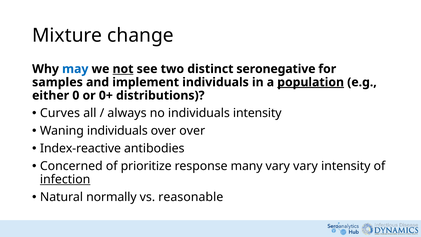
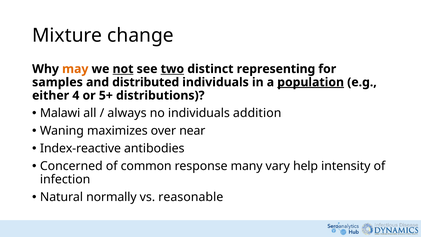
may colour: blue -> orange (75, 69)
two underline: none -> present (172, 69)
seronegative: seronegative -> representing (276, 69)
implement: implement -> distributed (146, 82)
0: 0 -> 4 (76, 95)
0+: 0+ -> 5+ (106, 95)
Curves: Curves -> Malawi (60, 113)
individuals intensity: intensity -> addition (257, 113)
Waning individuals: individuals -> maximizes (117, 131)
over over: over -> near (192, 131)
prioritize: prioritize -> common (146, 166)
vary vary: vary -> help (306, 166)
infection underline: present -> none (65, 179)
